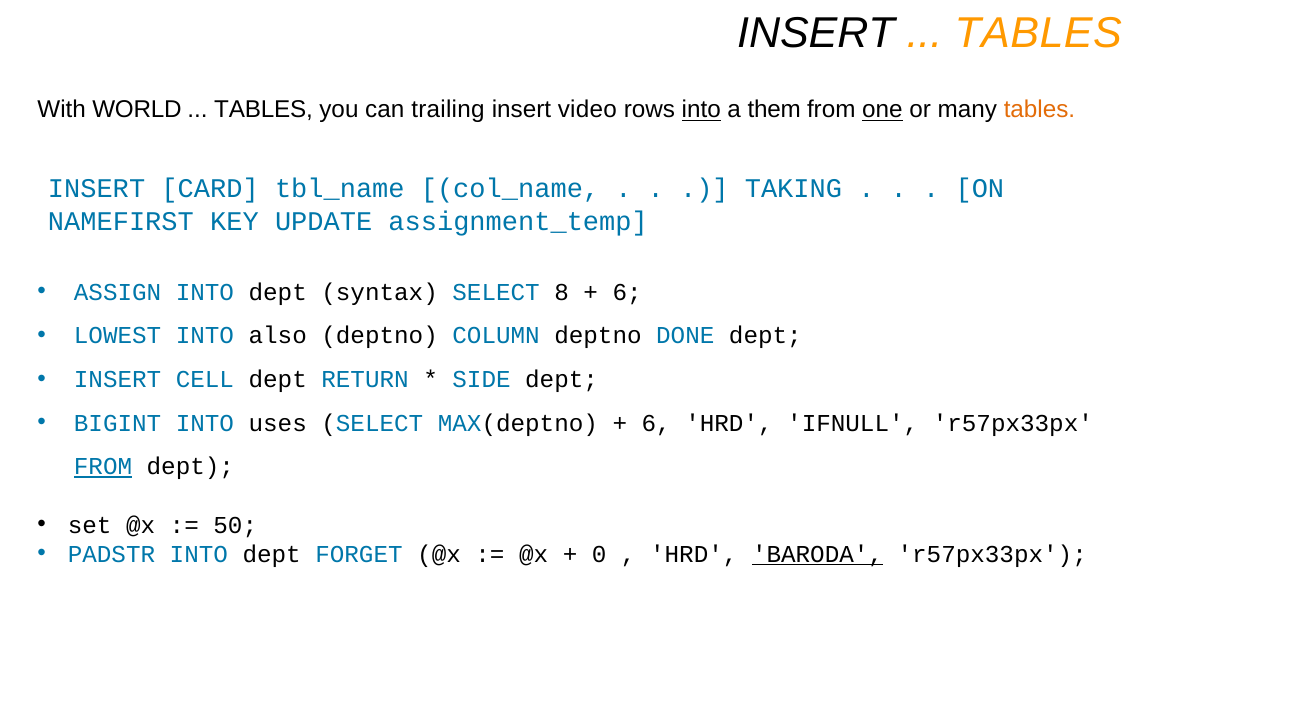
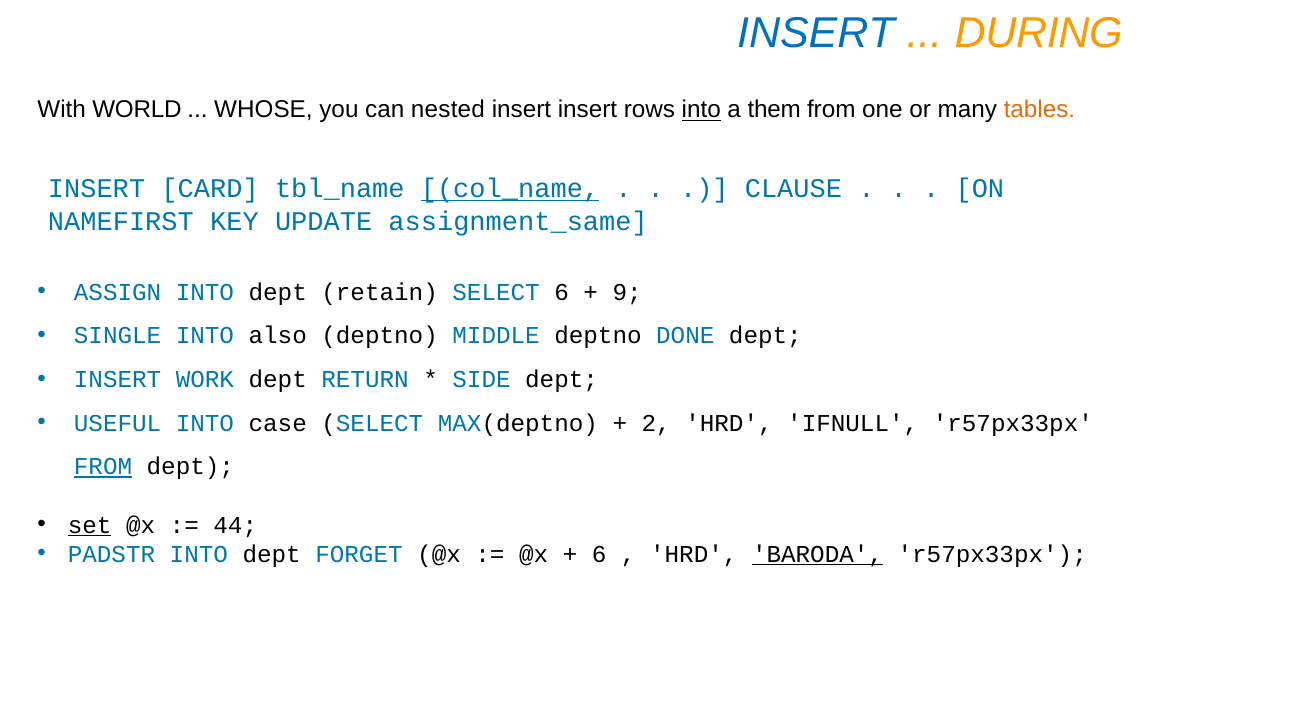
INSERT colour: black -> blue (816, 34)
TABLES: TABLES -> DURING (1039, 34)
TABLES: TABLES -> WHOSE (263, 110)
trailing: trailing -> nested (448, 110)
insert video: video -> insert (587, 110)
one underline: present -> none (882, 110)
col_name underline: none -> present (510, 189)
TAKING: TAKING -> CLAUSE (793, 189)
assignment_temp: assignment_temp -> assignment_same (518, 221)
syntax: syntax -> retain (380, 292)
SELECT 8: 8 -> 6 (562, 292)
6: 6 -> 9 (627, 292)
LOWEST: LOWEST -> SINGLE (118, 336)
COLUMN: COLUMN -> MIDDLE (496, 336)
CELL: CELL -> WORK (205, 379)
BIGINT: BIGINT -> USEFUL (118, 423)
uses: uses -> case (278, 423)
6: 6 -> 2 (656, 423)
set underline: none -> present (90, 525)
50: 50 -> 44 (235, 525)
0: 0 -> 6 (599, 554)
